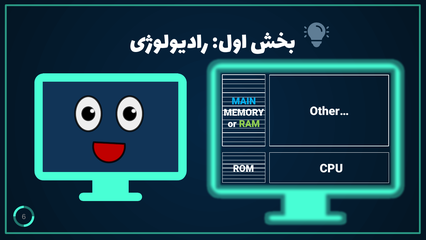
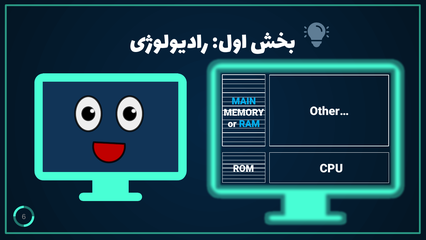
RAM colour: light green -> light blue (249, 124)
